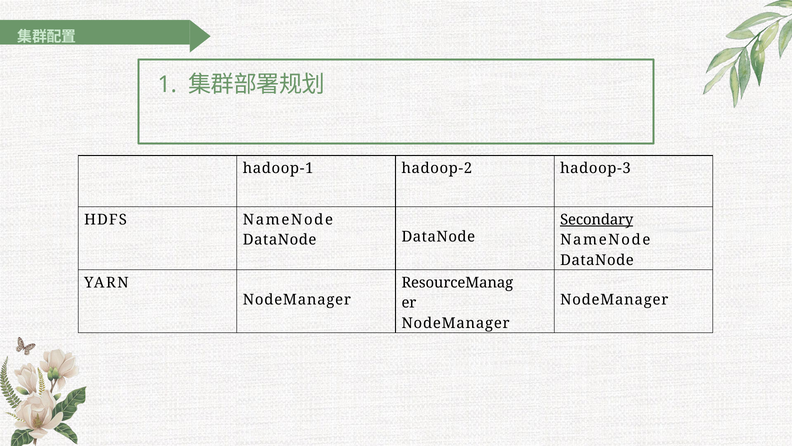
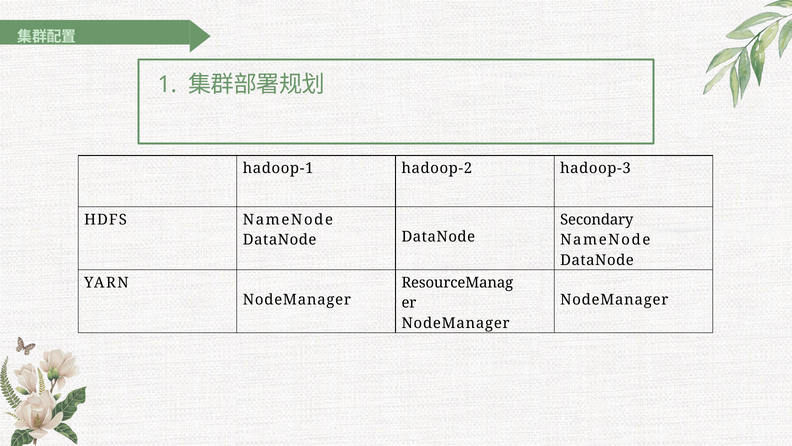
Secondary underline: present -> none (597, 219)
